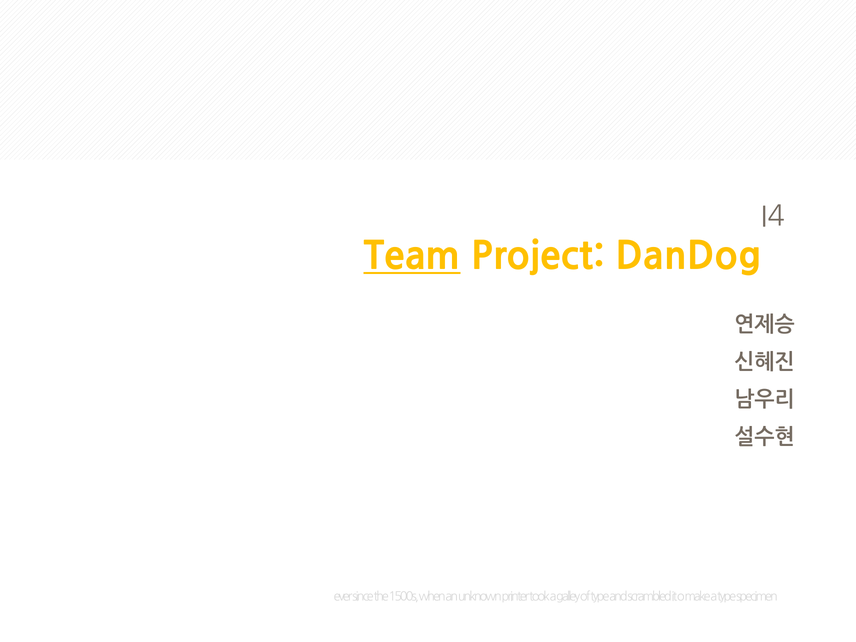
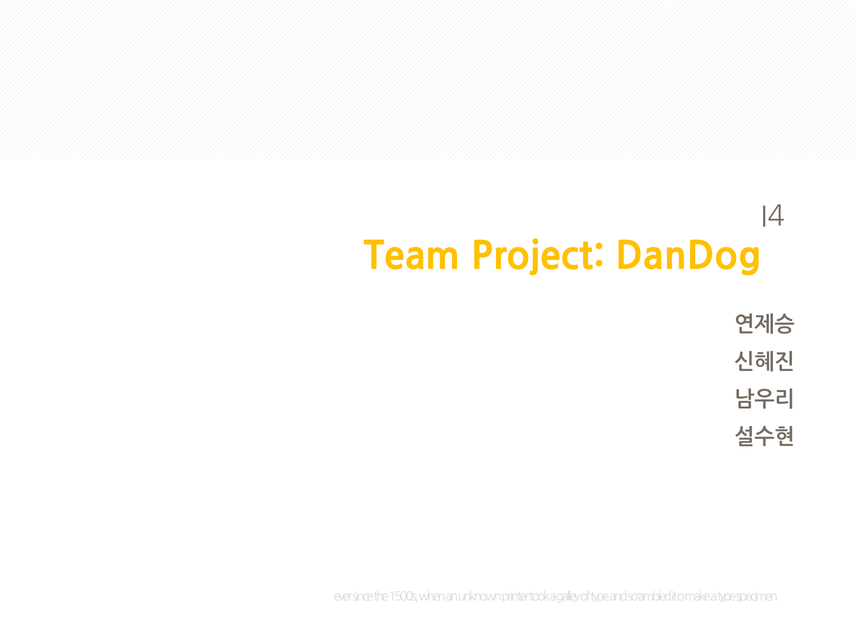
Team underline: present -> none (412, 257)
